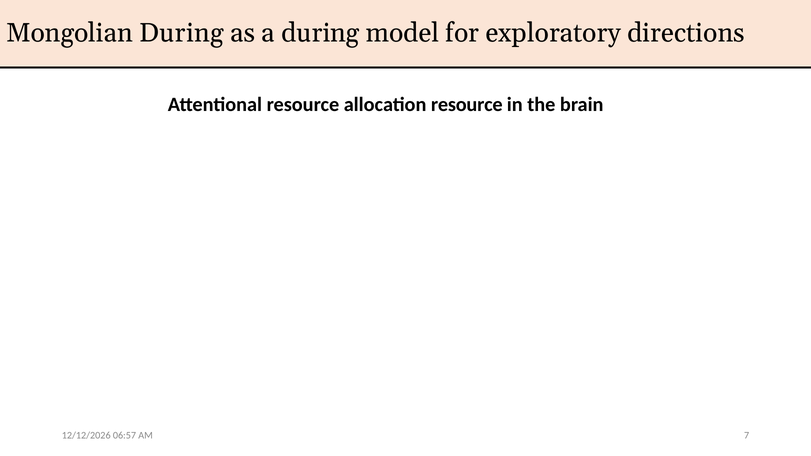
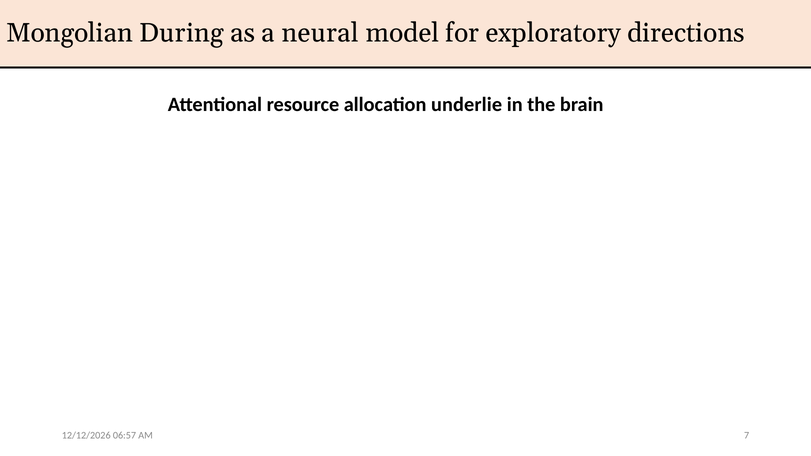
a during: during -> neural (320, 33)
allocation resource: resource -> underlie (467, 105)
